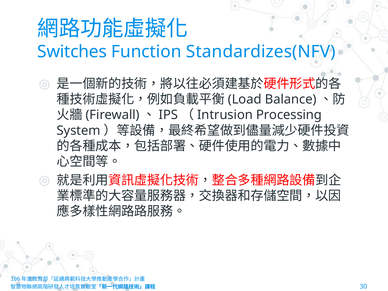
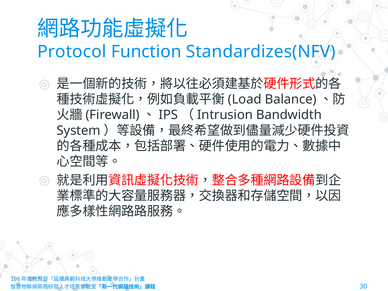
Switches: Switches -> Protocol (72, 52)
Processing: Processing -> Bandwidth (289, 115)
